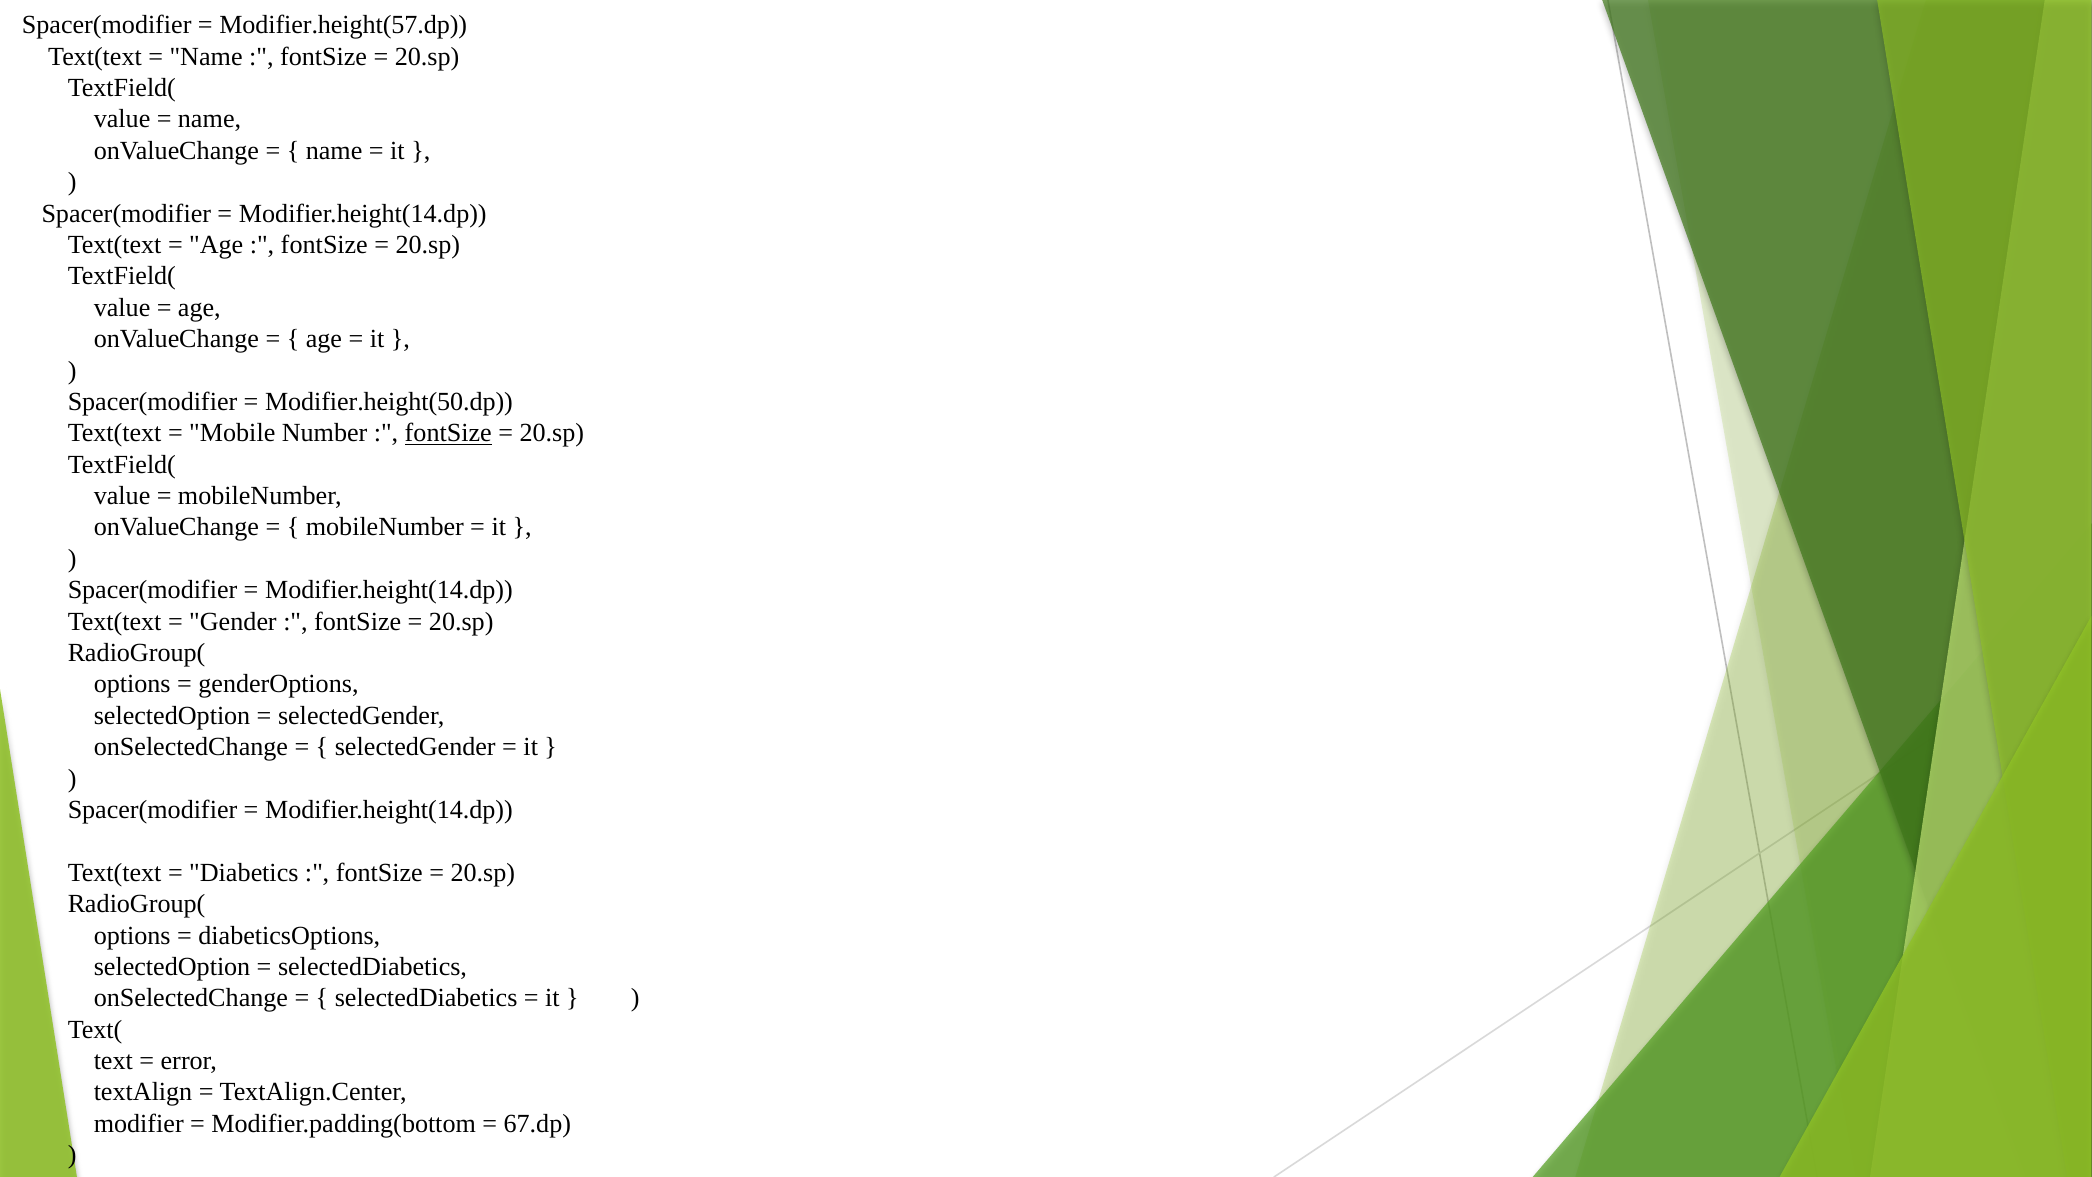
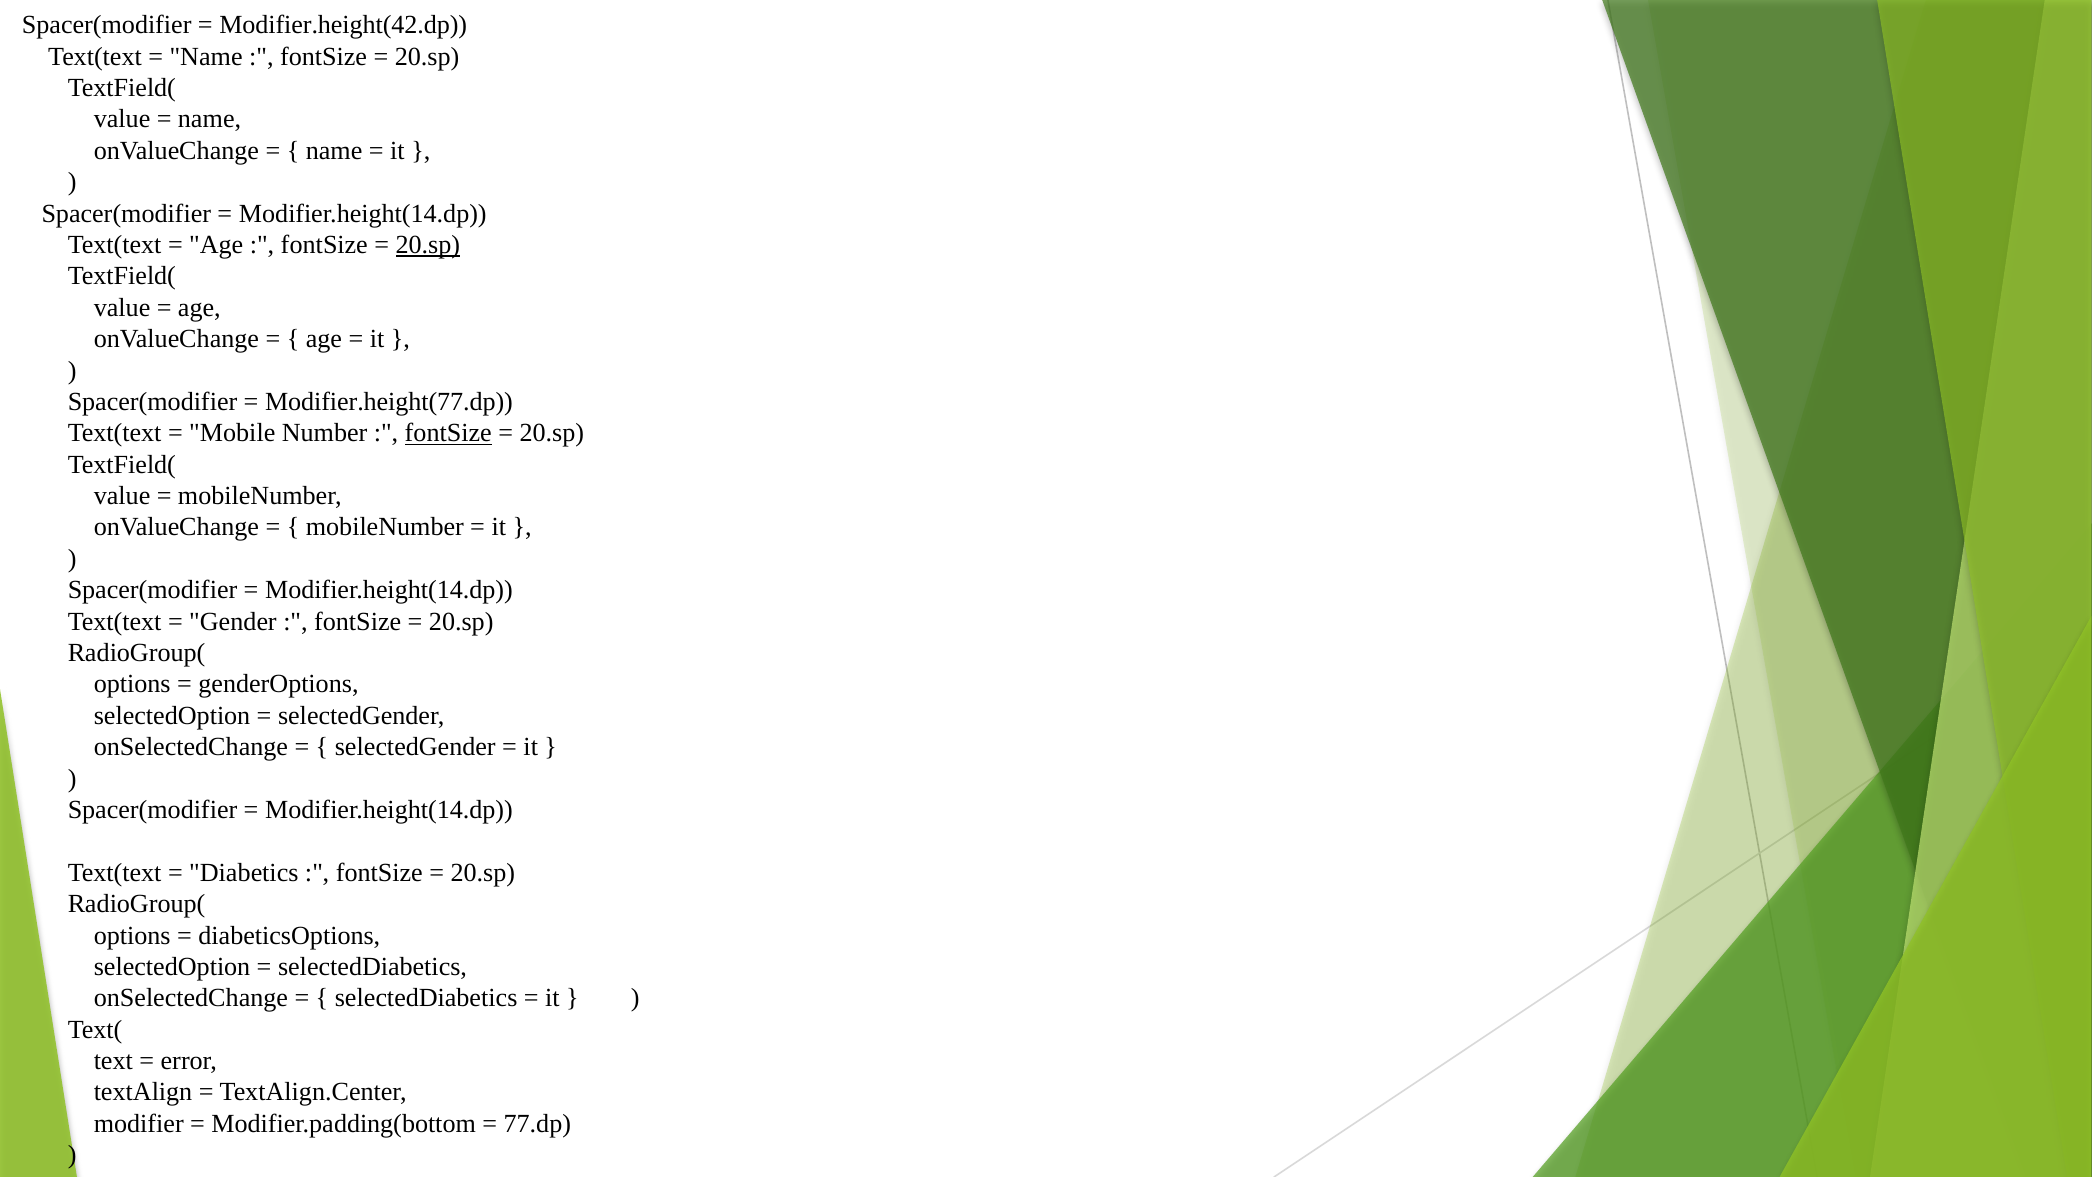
Modifier.height(57.dp: Modifier.height(57.dp -> Modifier.height(42.dp (343, 25)
20.sp underline: none -> present (428, 245)
Modifier.height(50.dp: Modifier.height(50.dp -> Modifier.height(77.dp (389, 402)
67.dp: 67.dp -> 77.dp (537, 1123)
